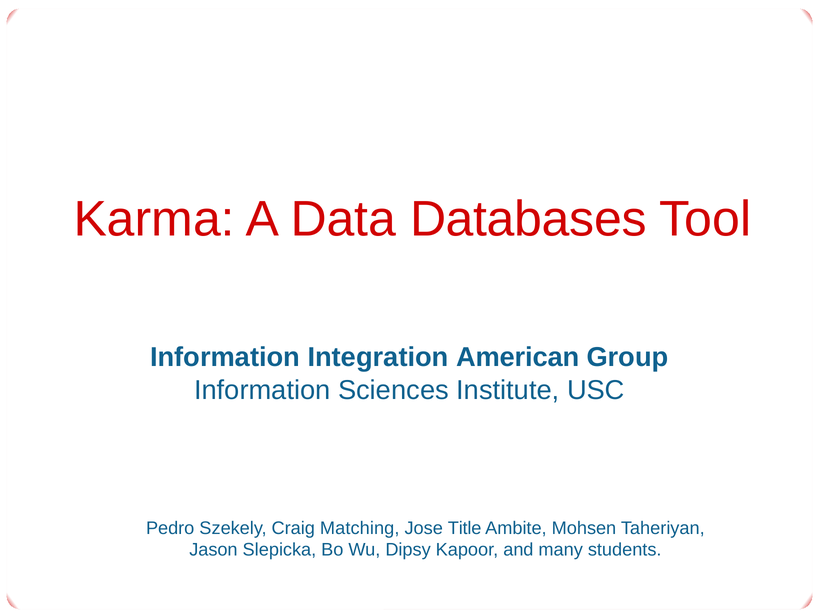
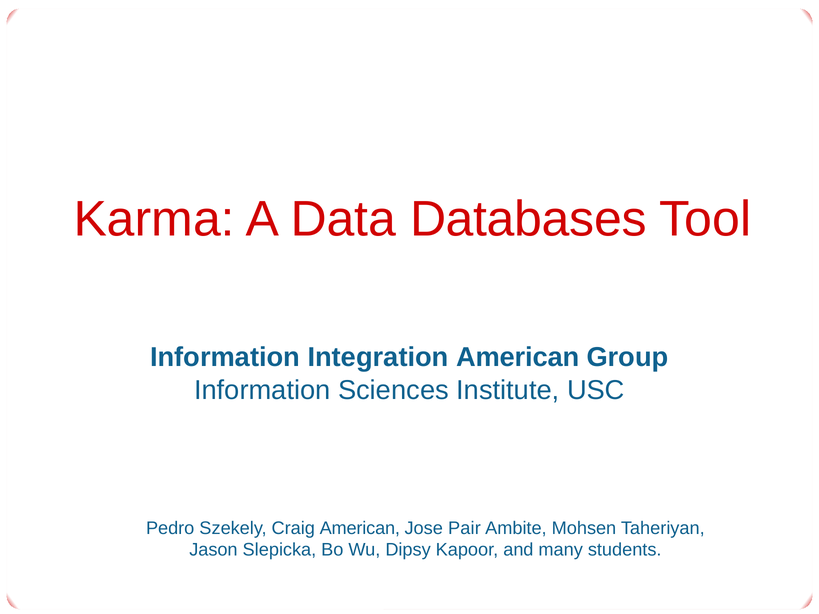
Craig Matching: Matching -> American (360, 528)
Title: Title -> Pair (464, 528)
